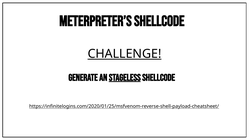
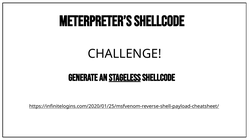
CHALLENGE underline: present -> none (124, 54)
